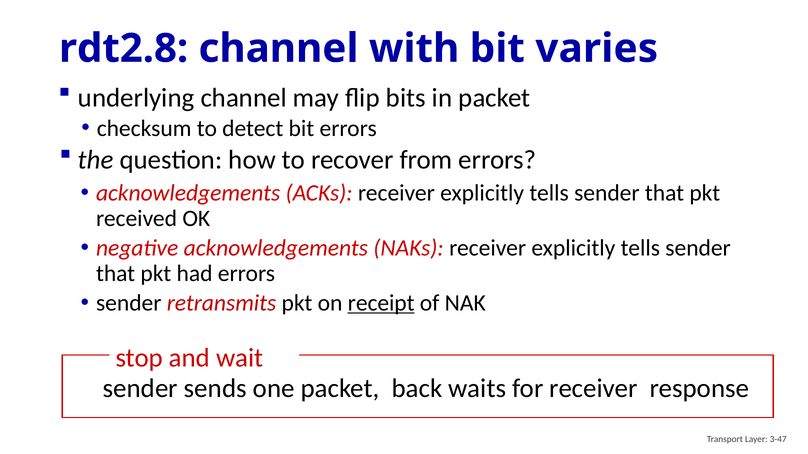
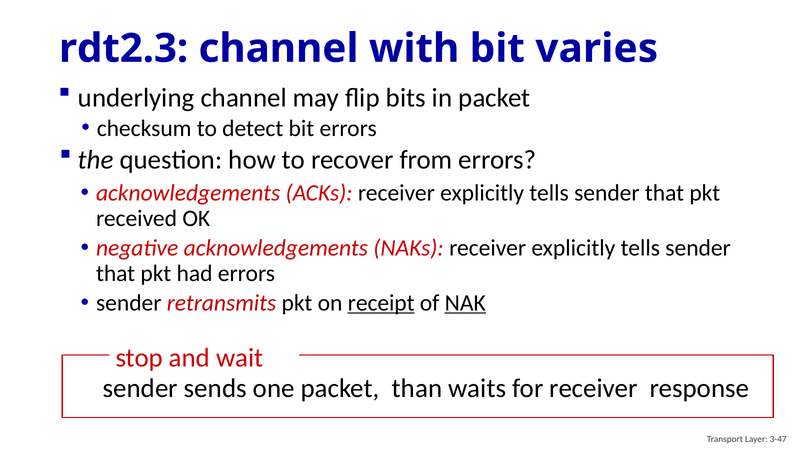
rdt2.8: rdt2.8 -> rdt2.3 (124, 49)
NAK underline: none -> present (465, 303)
back: back -> than (417, 389)
